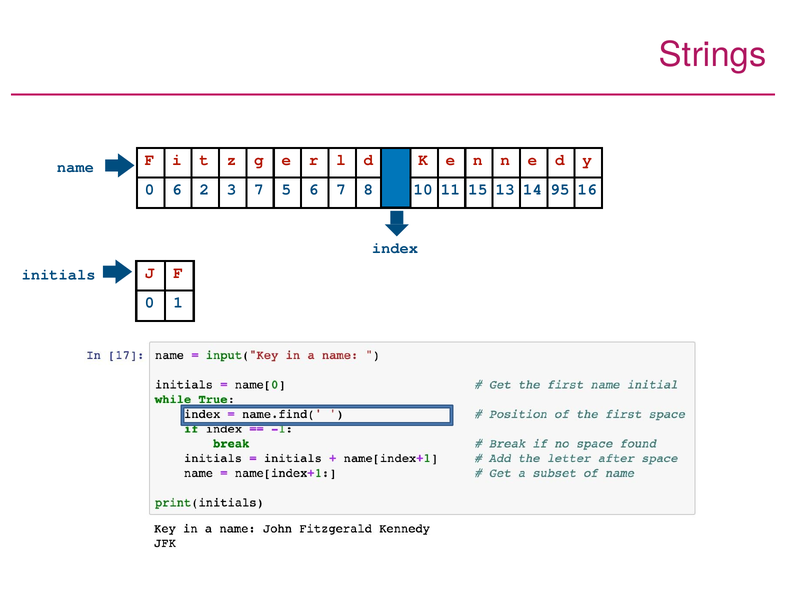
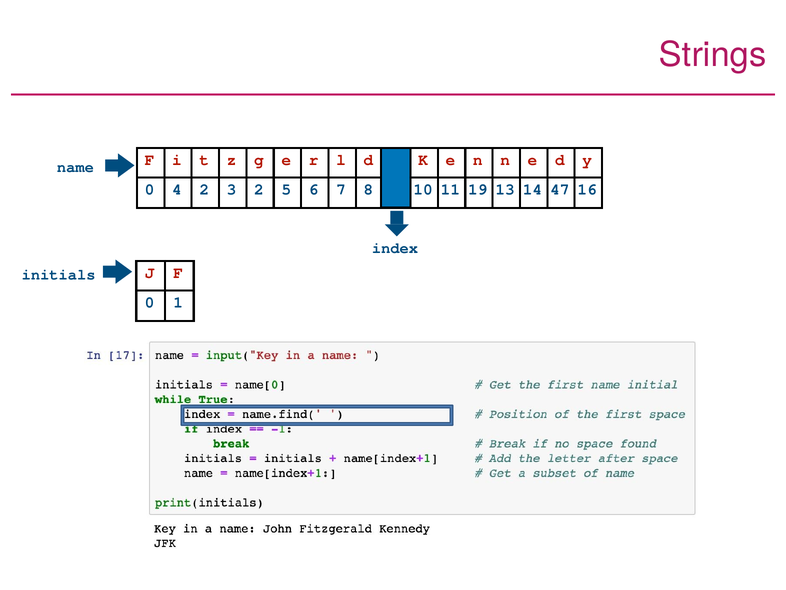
0 6: 6 -> 4 (177, 189)
3 7: 7 -> 2 (259, 189)
15: 15 -> 19 (478, 189)
95: 95 -> 47 (560, 189)
